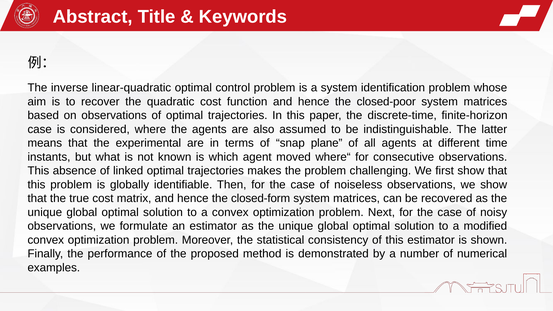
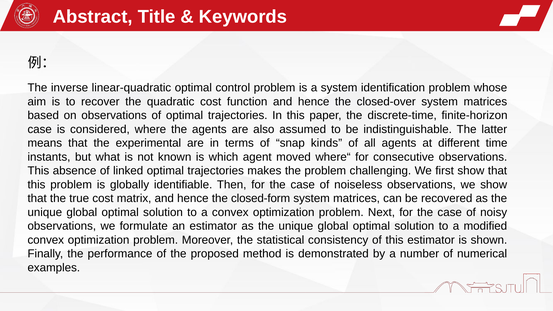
closed-poor: closed-poor -> closed-over (386, 102)
plane: plane -> kinds (326, 143)
